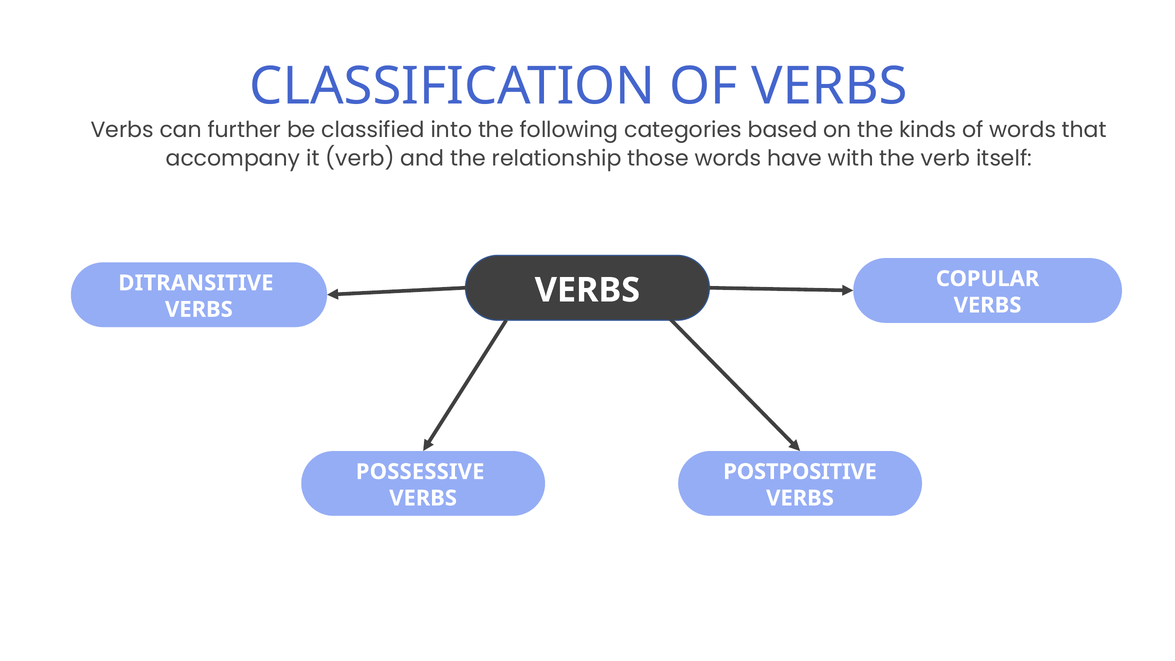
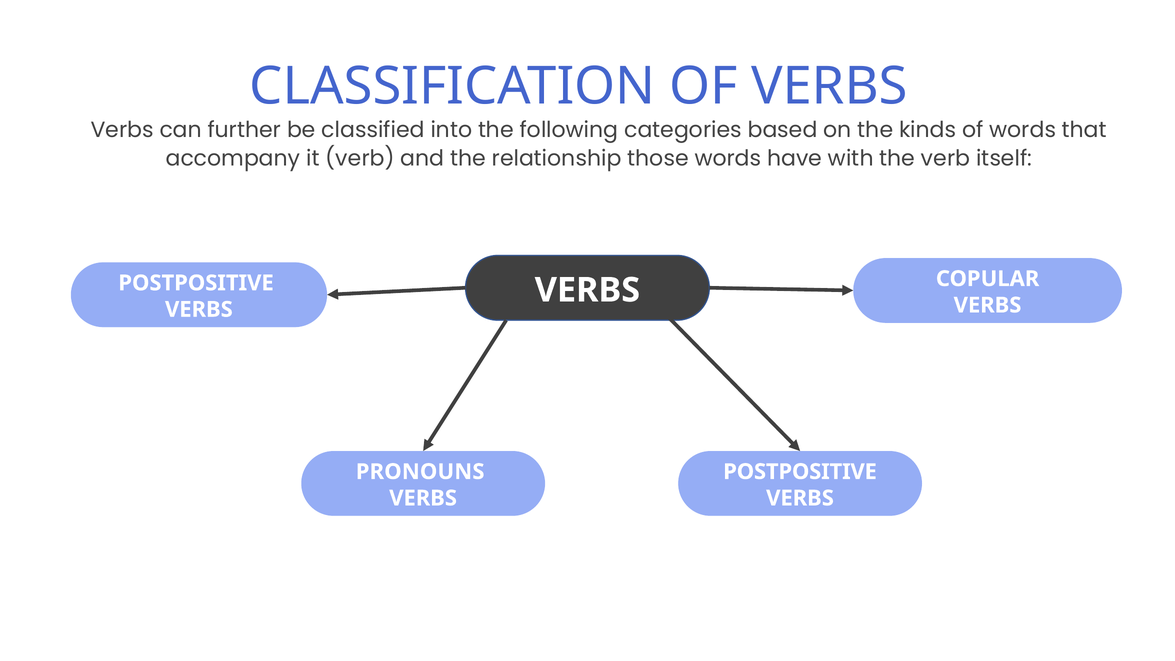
DITRANSITIVE: DITRANSITIVE -> POSTPOSITIVE (196, 283)
POSSESSIVE: POSSESSIVE -> PRONOUNS (420, 472)
